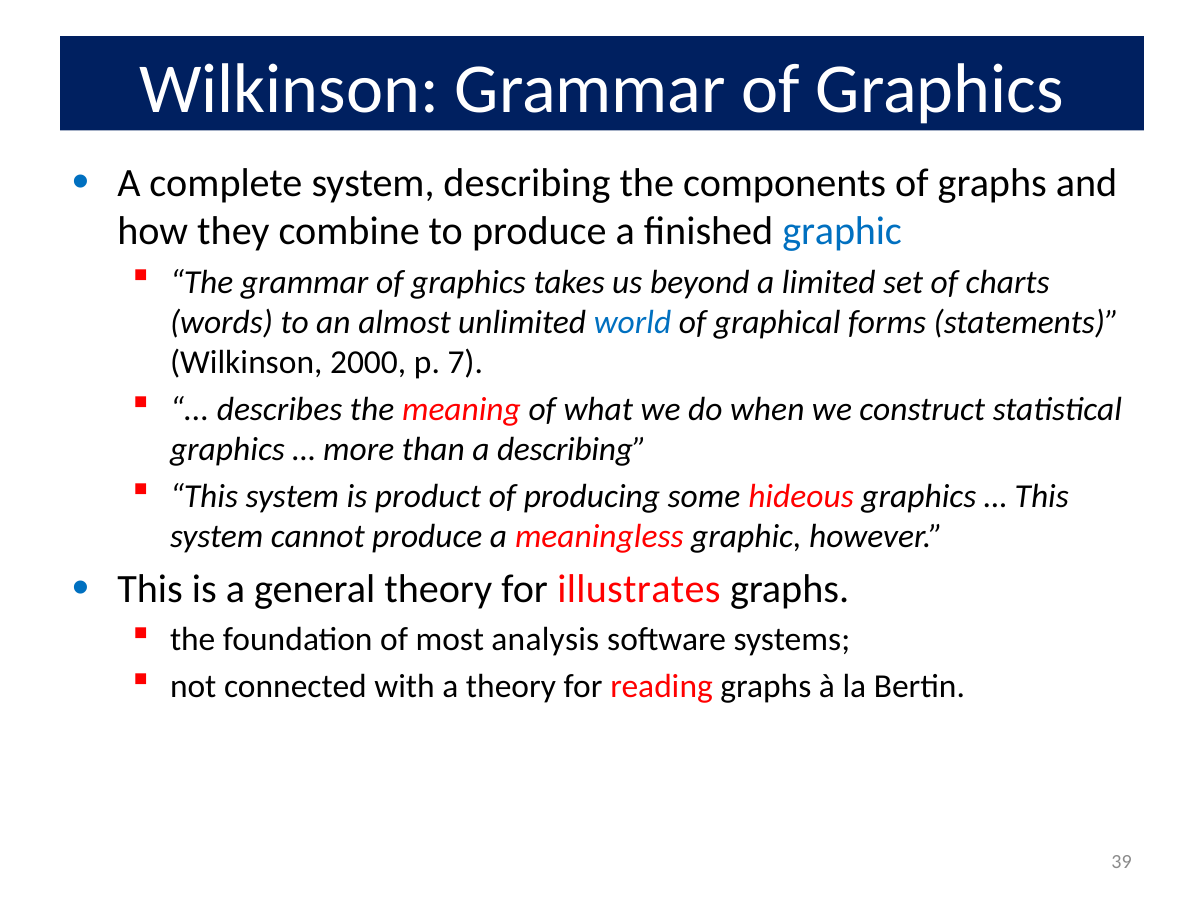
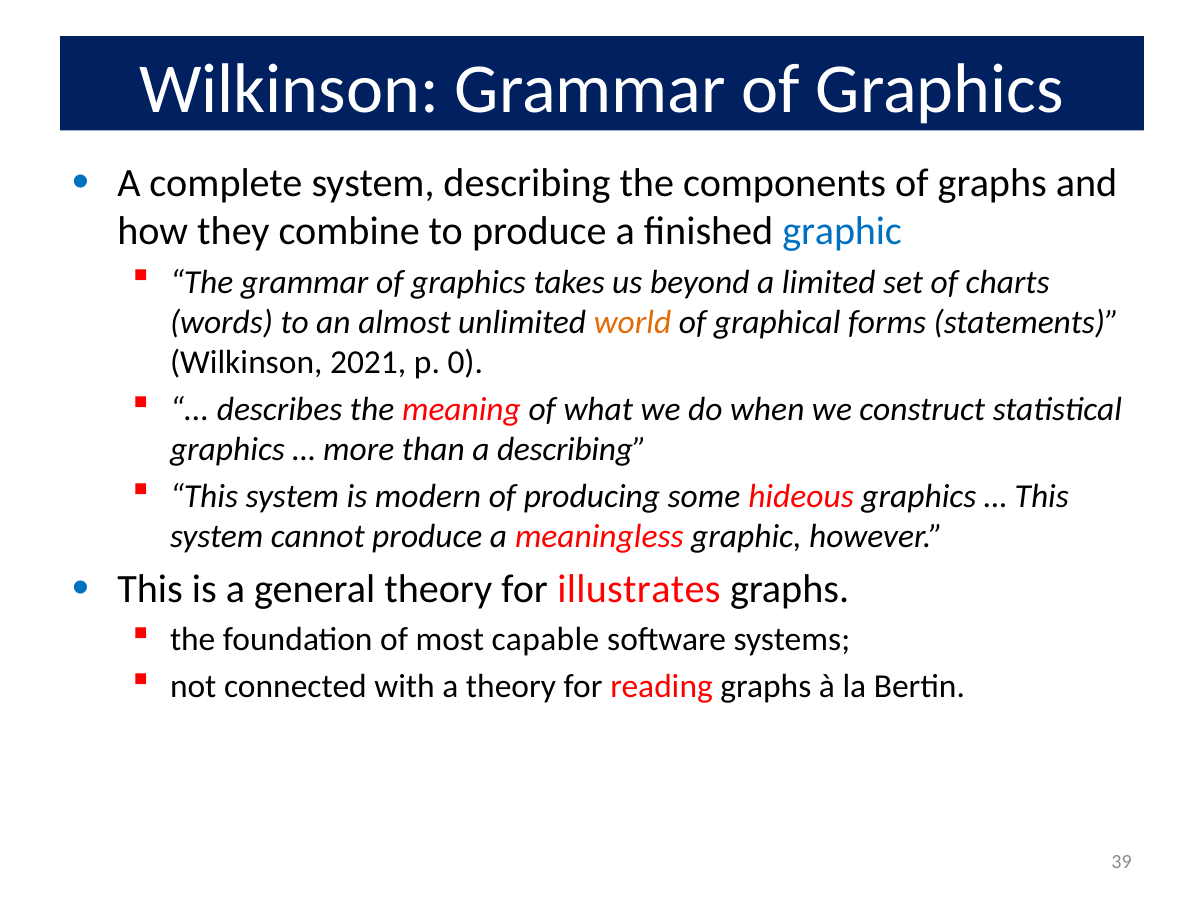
world colour: blue -> orange (633, 322)
2000: 2000 -> 2021 (368, 362)
7: 7 -> 0 (465, 362)
product: product -> modern (428, 496)
analysis: analysis -> capable (545, 640)
